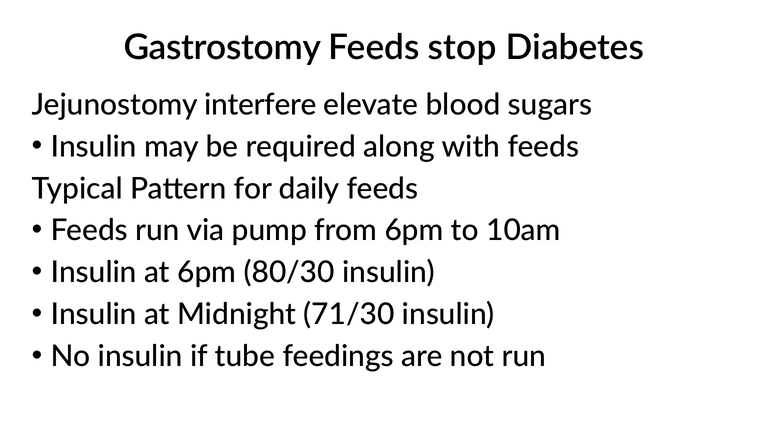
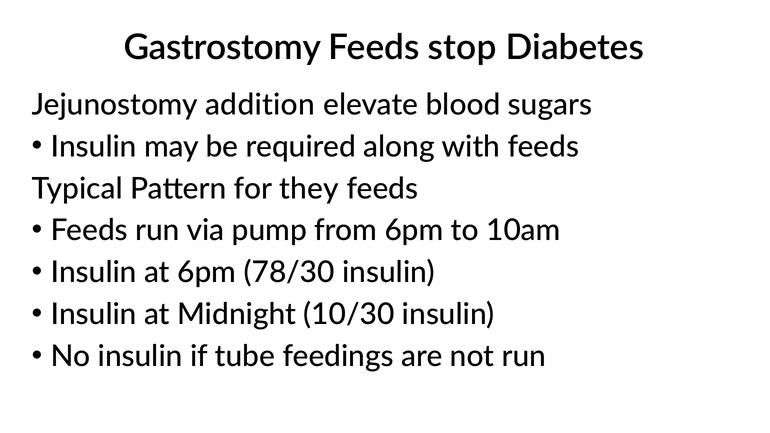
interfere: interfere -> addition (260, 105)
daily: daily -> they (309, 189)
80/30: 80/30 -> 78/30 (289, 273)
71/30: 71/30 -> 10/30 (349, 315)
